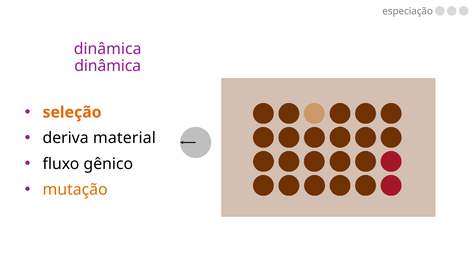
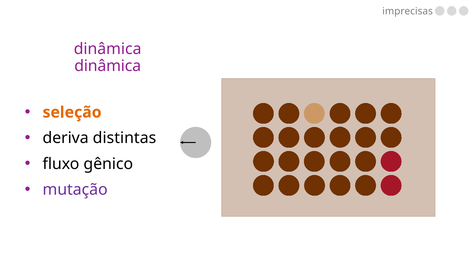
especiação: especiação -> imprecisas (408, 11)
material: material -> distintas (124, 138)
mutação colour: orange -> purple (75, 189)
